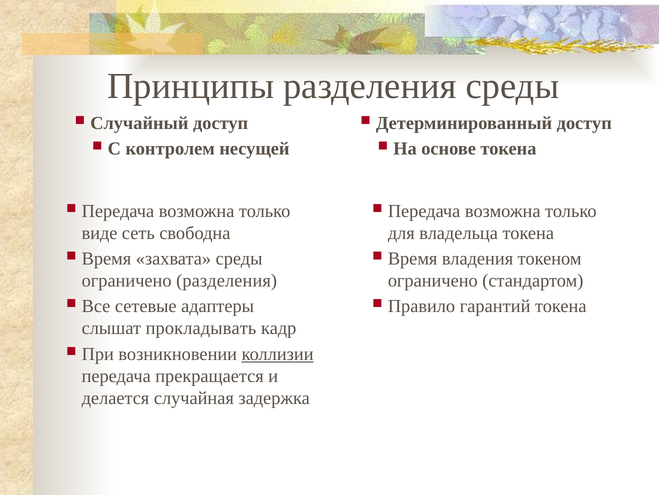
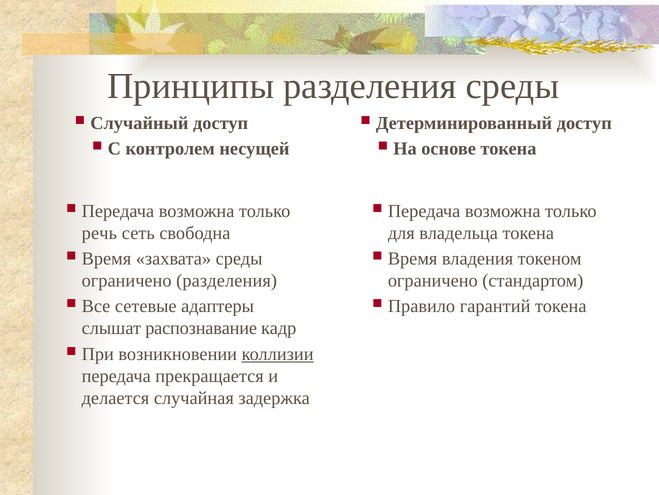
виде: виде -> речь (99, 233)
прокладывать: прокладывать -> распознавание (201, 328)
